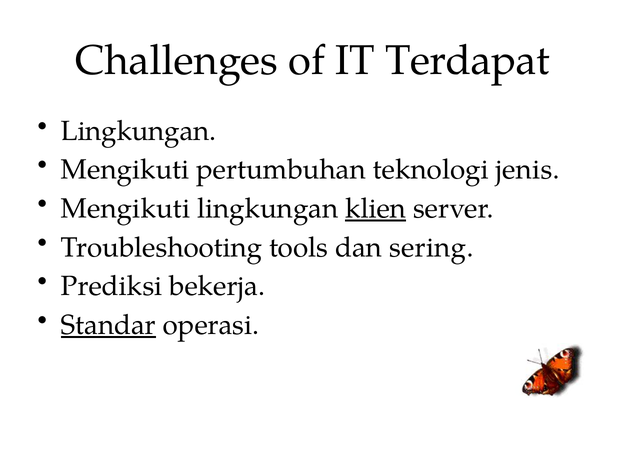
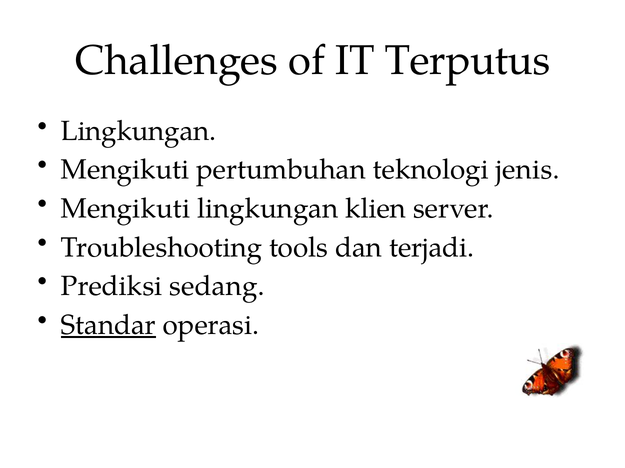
Terdapat: Terdapat -> Terputus (468, 61)
klien underline: present -> none (376, 209)
sering: sering -> terjadi (432, 248)
bekerja: bekerja -> sedang (217, 287)
